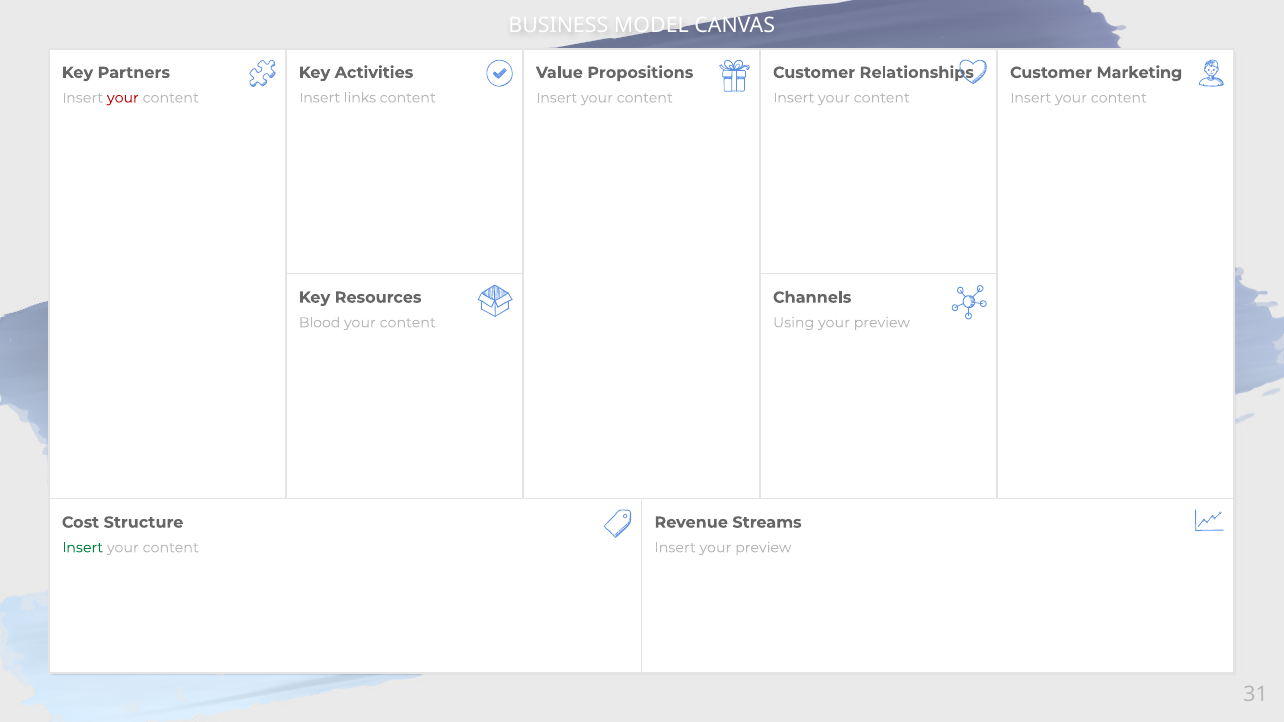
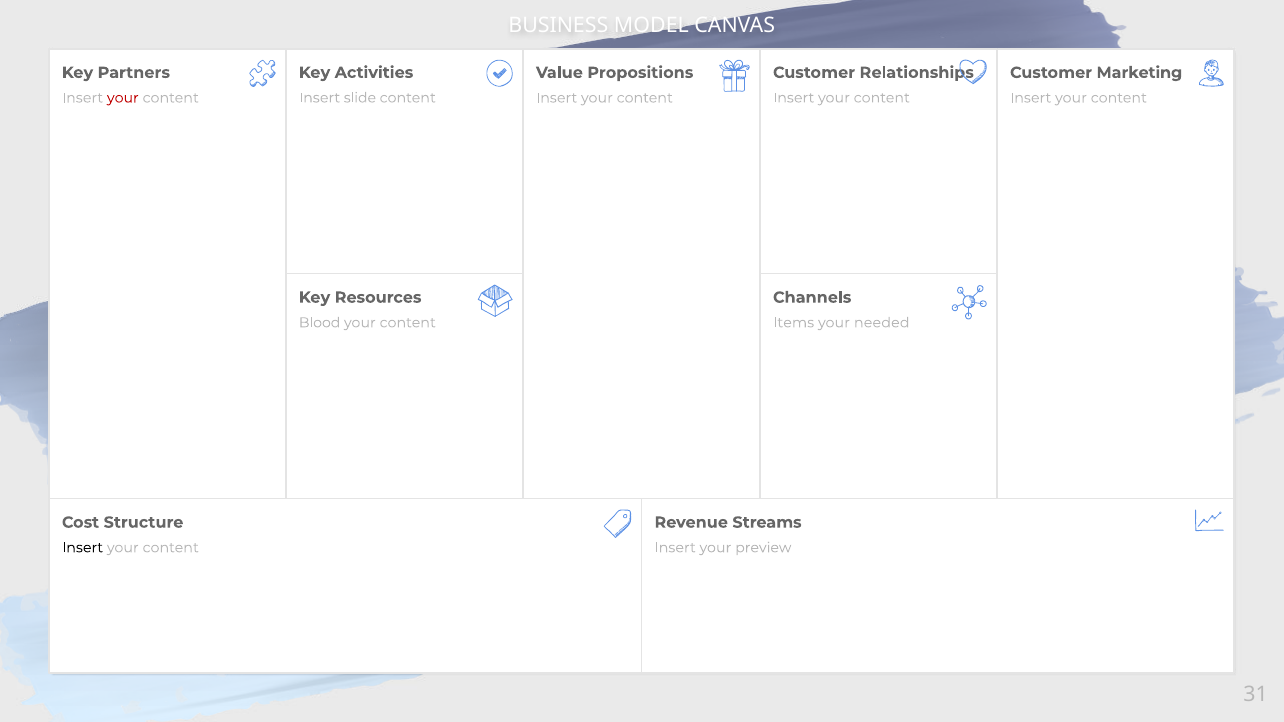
links: links -> slide (360, 98)
Using: Using -> Items (794, 323)
preview: preview -> needed (882, 323)
Insert colour: green -> black (82, 548)
